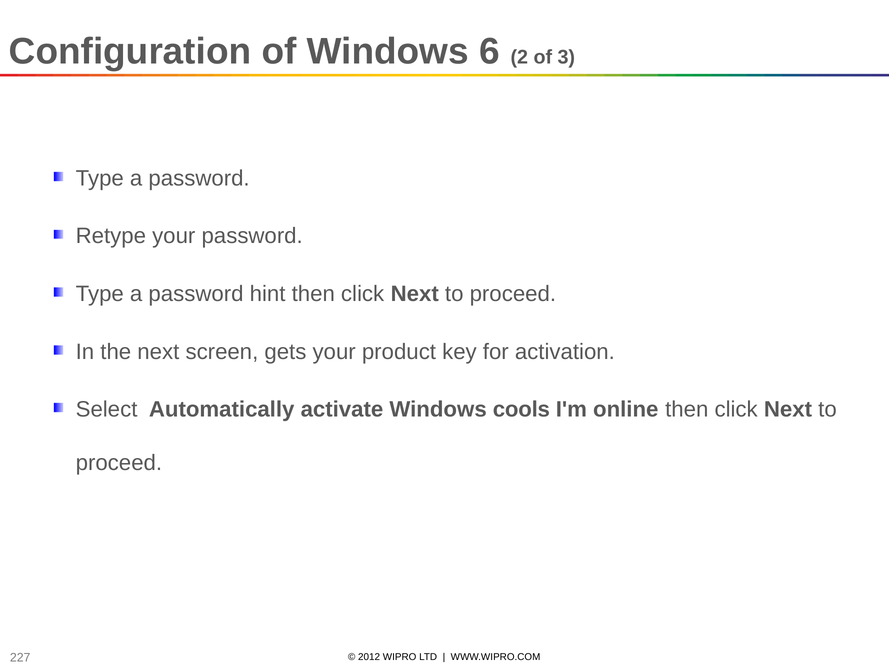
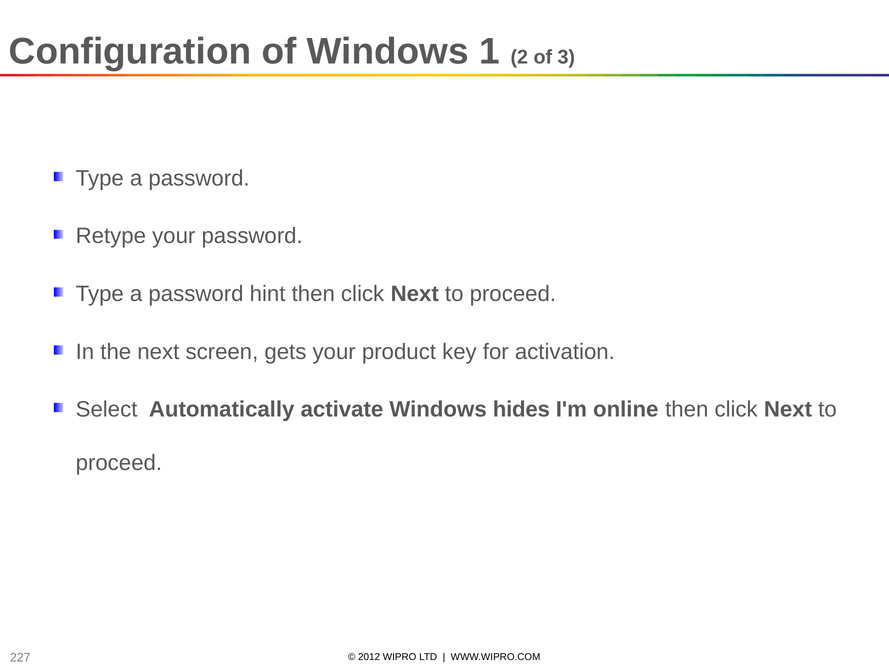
6: 6 -> 1 (489, 51)
cools: cools -> hides (521, 409)
